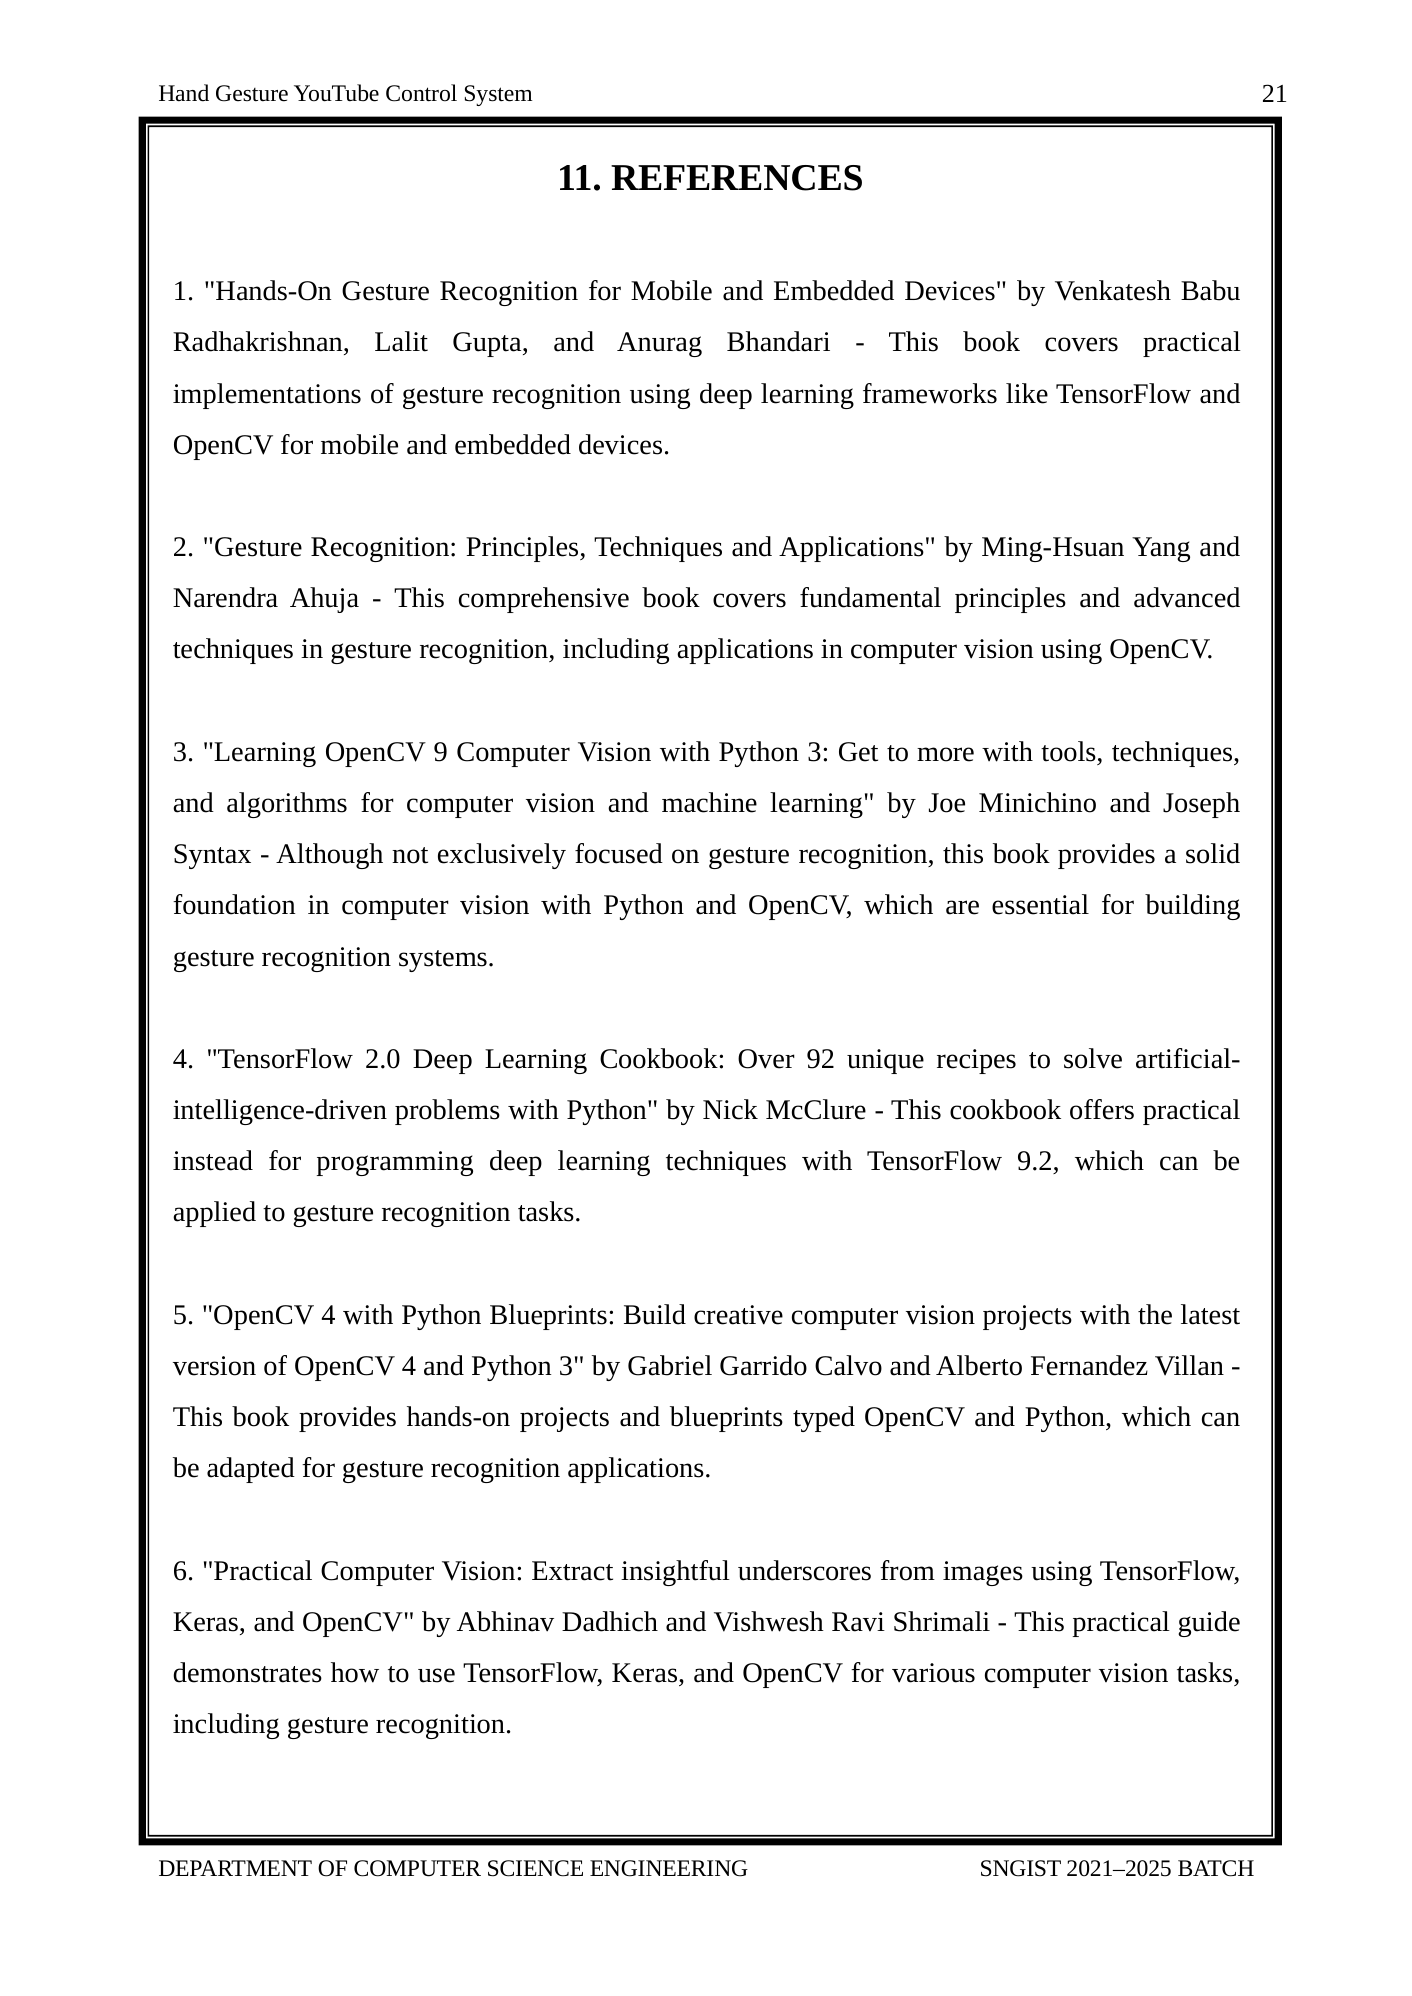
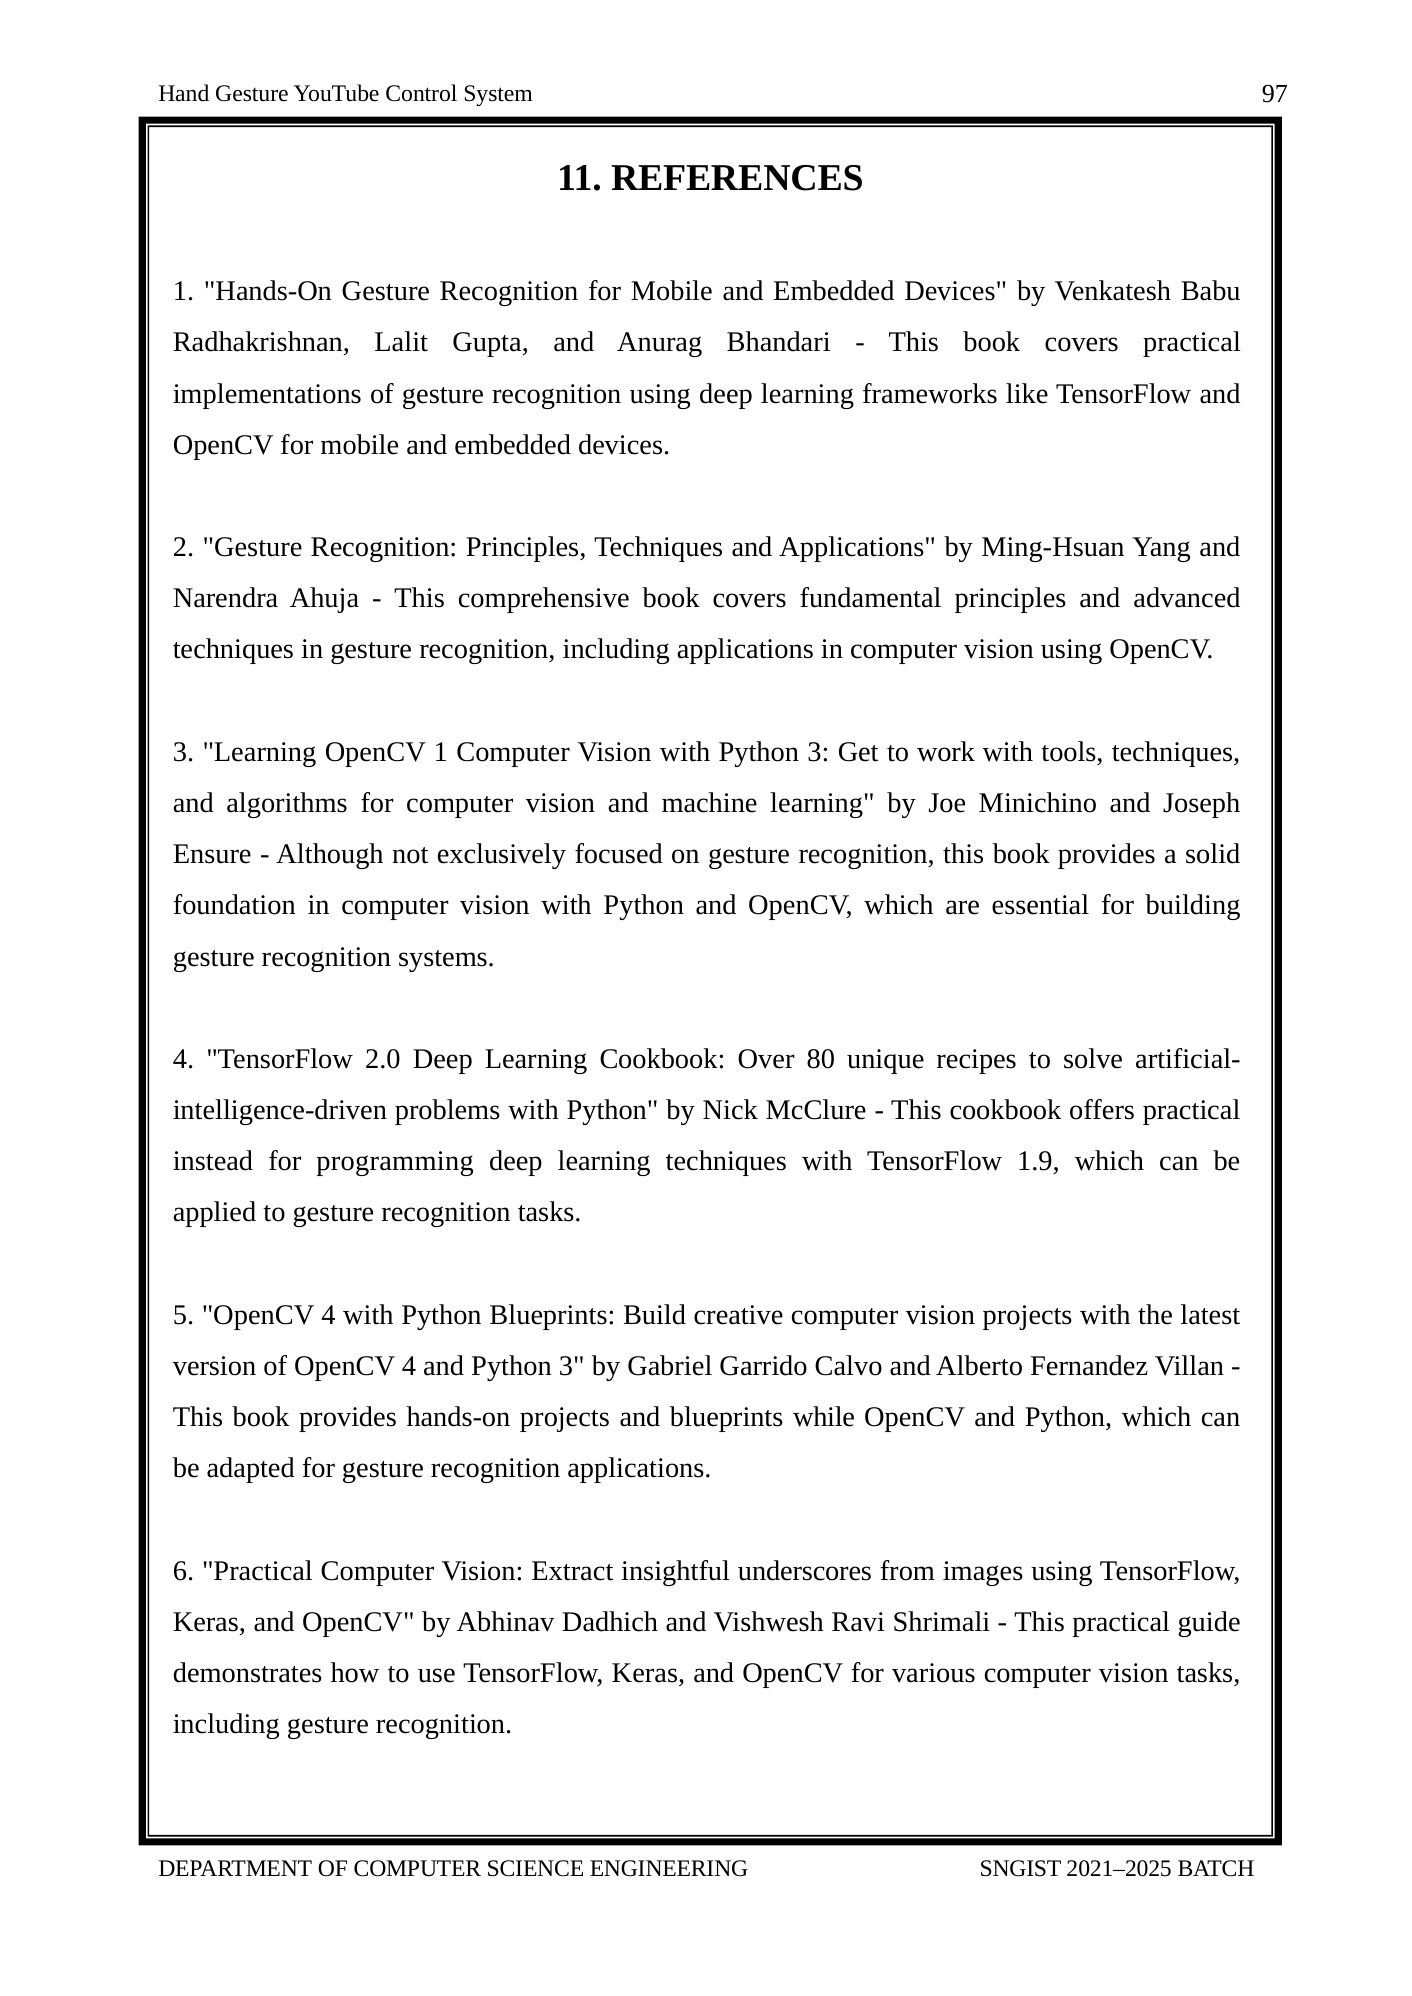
21: 21 -> 97 (1275, 94)
OpenCV 9: 9 -> 1 (441, 752)
more: more -> work (946, 752)
Syntax: Syntax -> Ensure (212, 854)
92: 92 -> 80 (821, 1059)
9.2: 9.2 -> 1.9 (1038, 1161)
typed: typed -> while (824, 1417)
